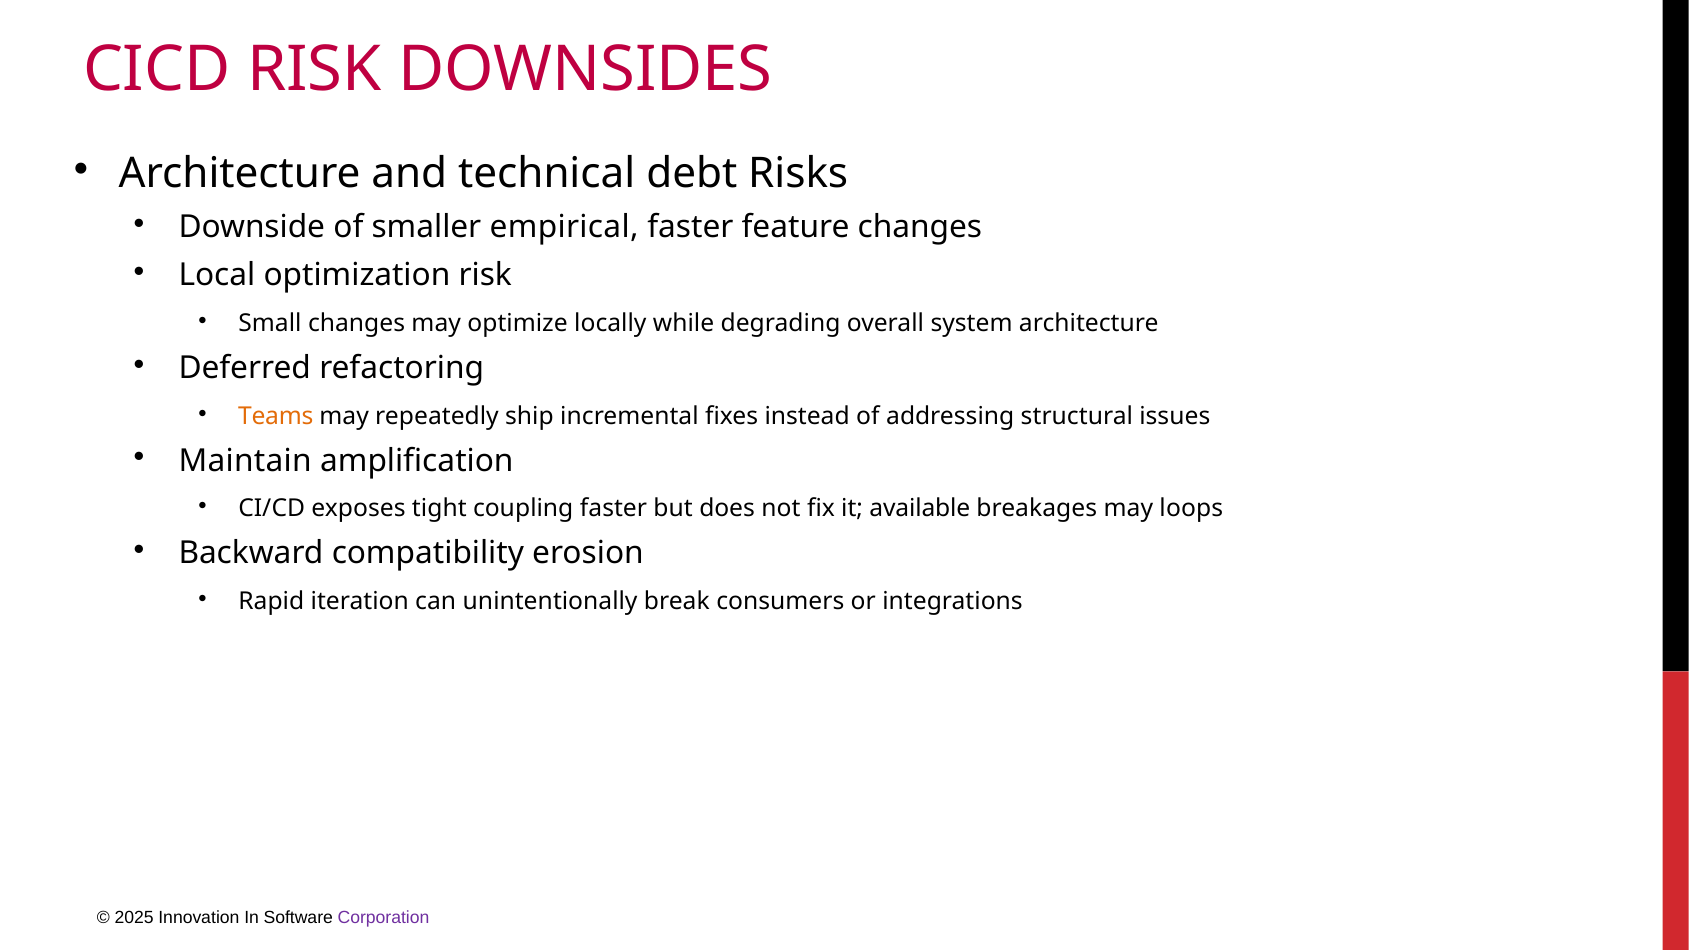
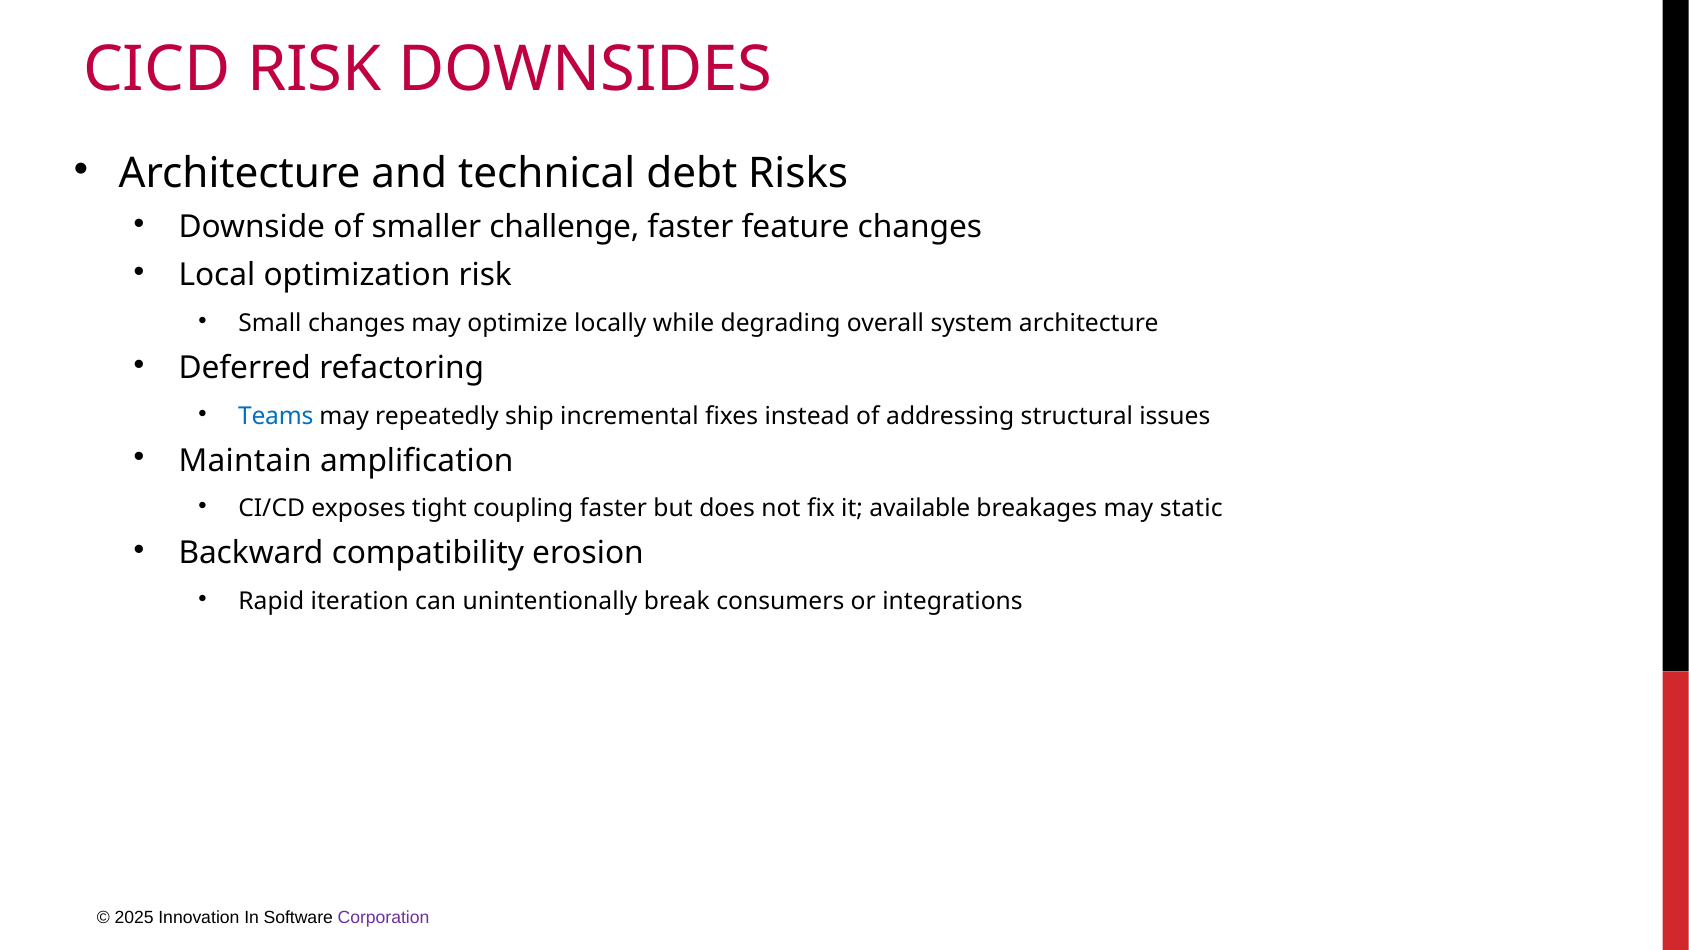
empirical: empirical -> challenge (564, 227)
Teams colour: orange -> blue (276, 416)
loops: loops -> static (1191, 509)
